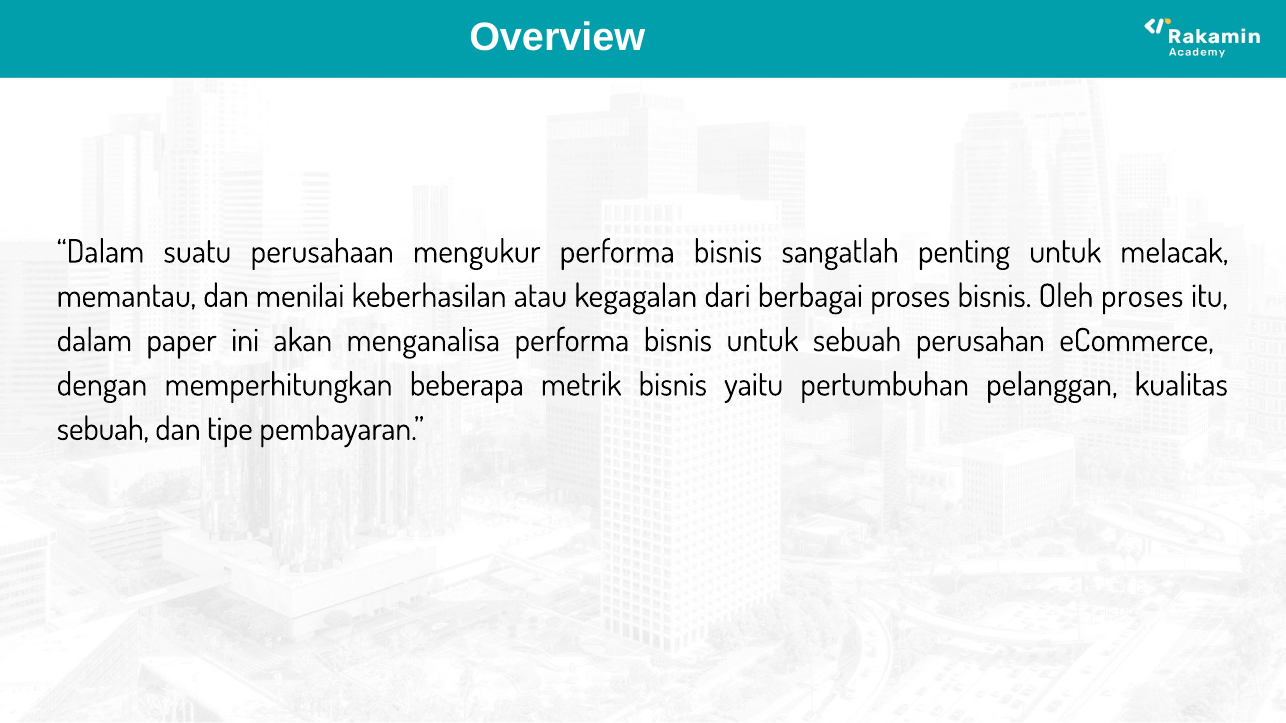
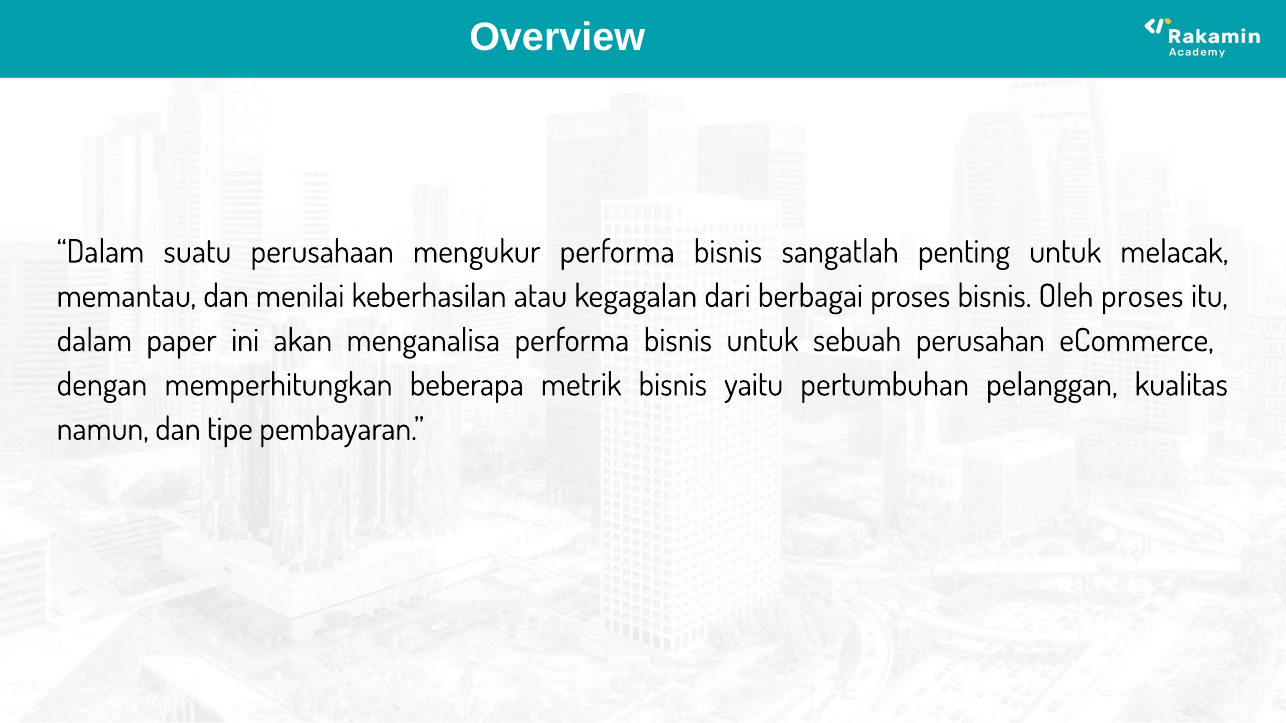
sebuah: sebuah -> namun (103, 430)
